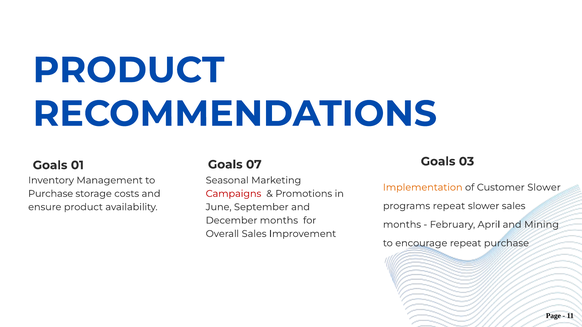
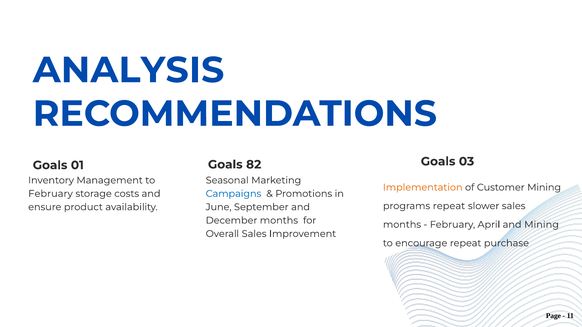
PRODUCT: PRODUCT -> ANALYSIS (129, 70)
07: 07 -> 82 (254, 165)
Customer Slower: Slower -> Mining (544, 188)
Purchase: Purchase -> February (51, 194)
Campaigns colour: red -> blue (233, 194)
